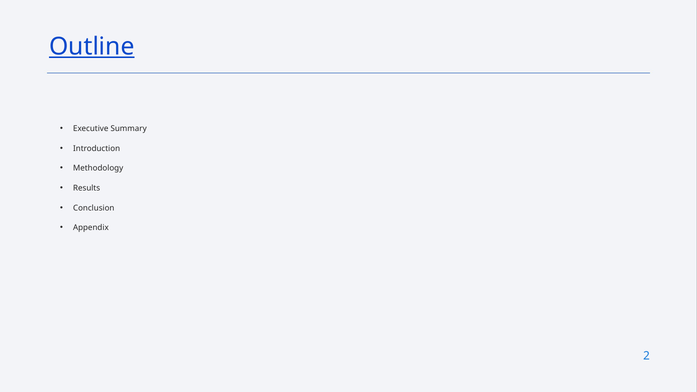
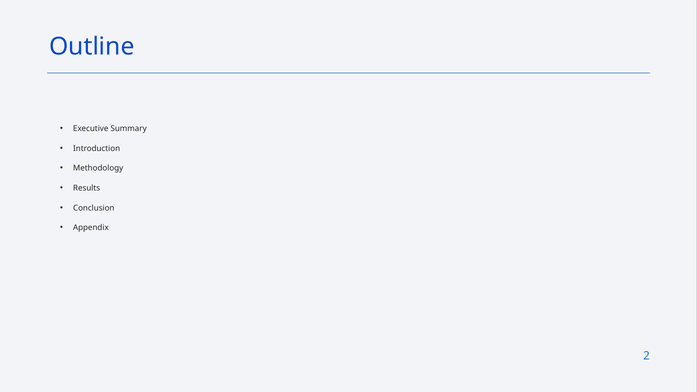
Outline underline: present -> none (92, 47)
